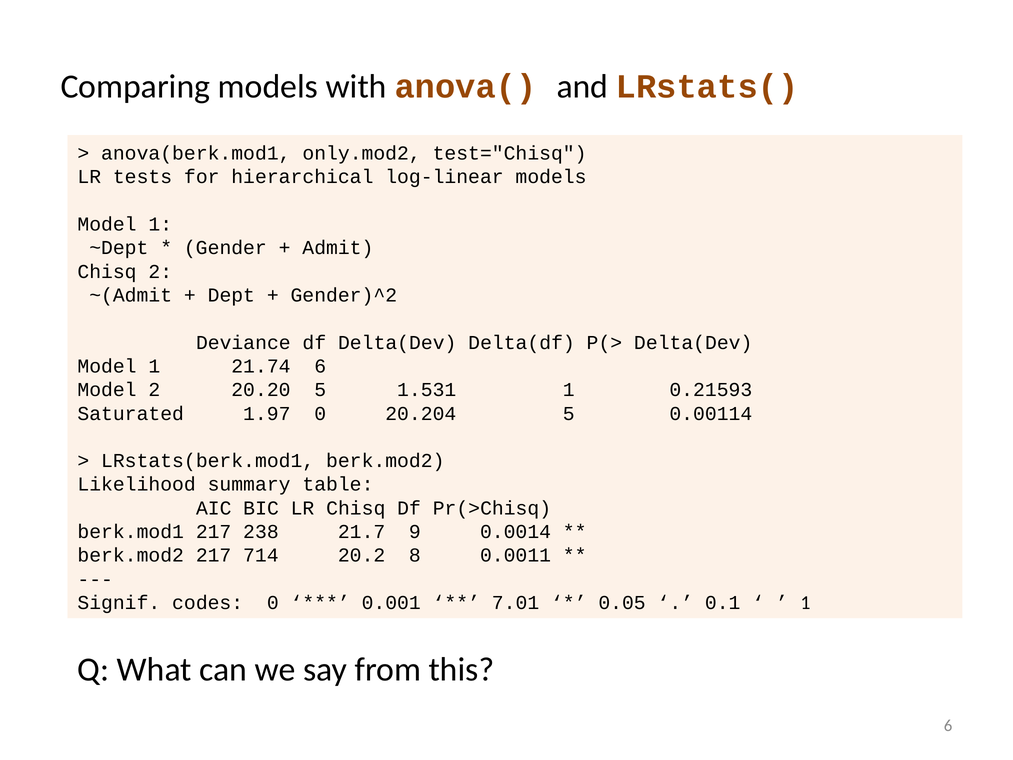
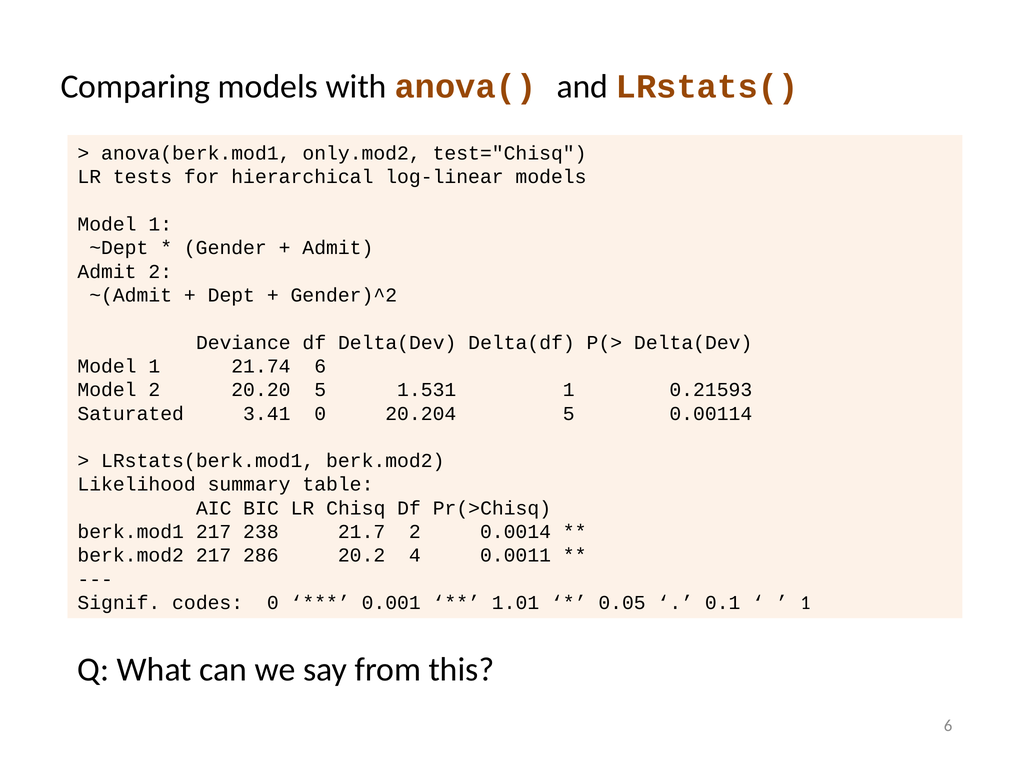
Chisq: Chisq -> Admit (107, 271)
1.97: 1.97 -> 3.41 (267, 413)
21.7 9: 9 -> 2 (415, 532)
714: 714 -> 286 (261, 555)
8: 8 -> 4 (415, 555)
7.01: 7.01 -> 1.01 (516, 603)
